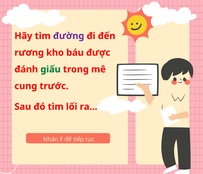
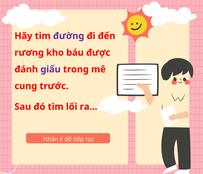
giấu colour: green -> purple (51, 69)
